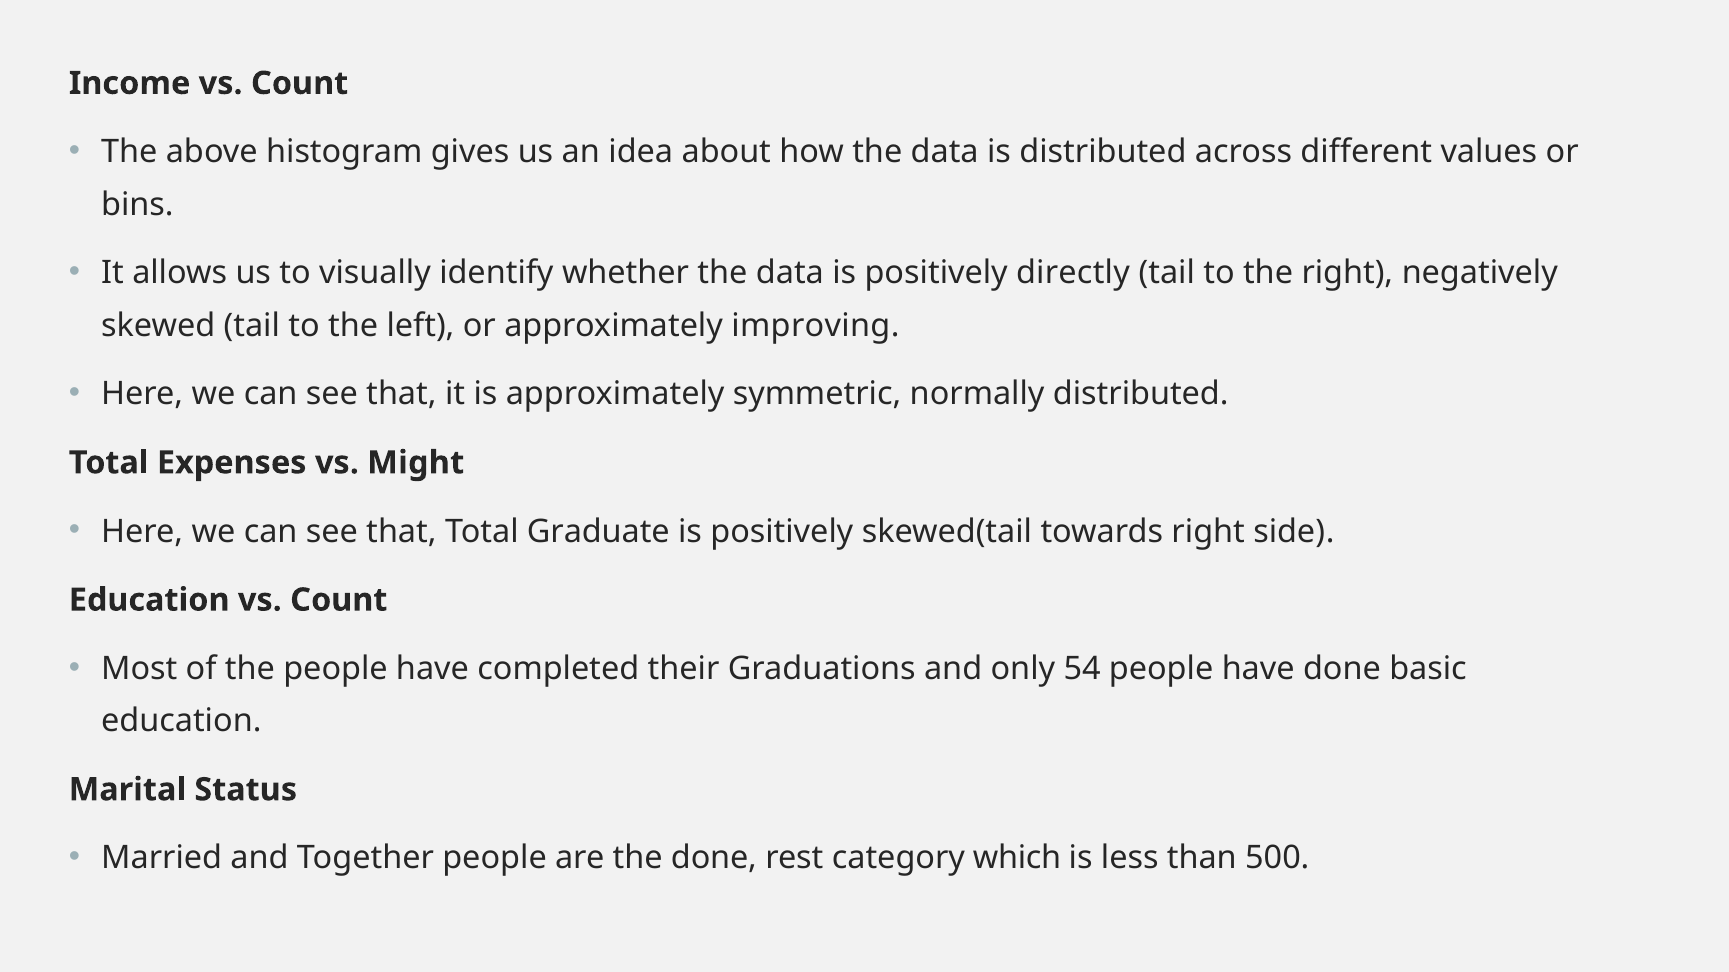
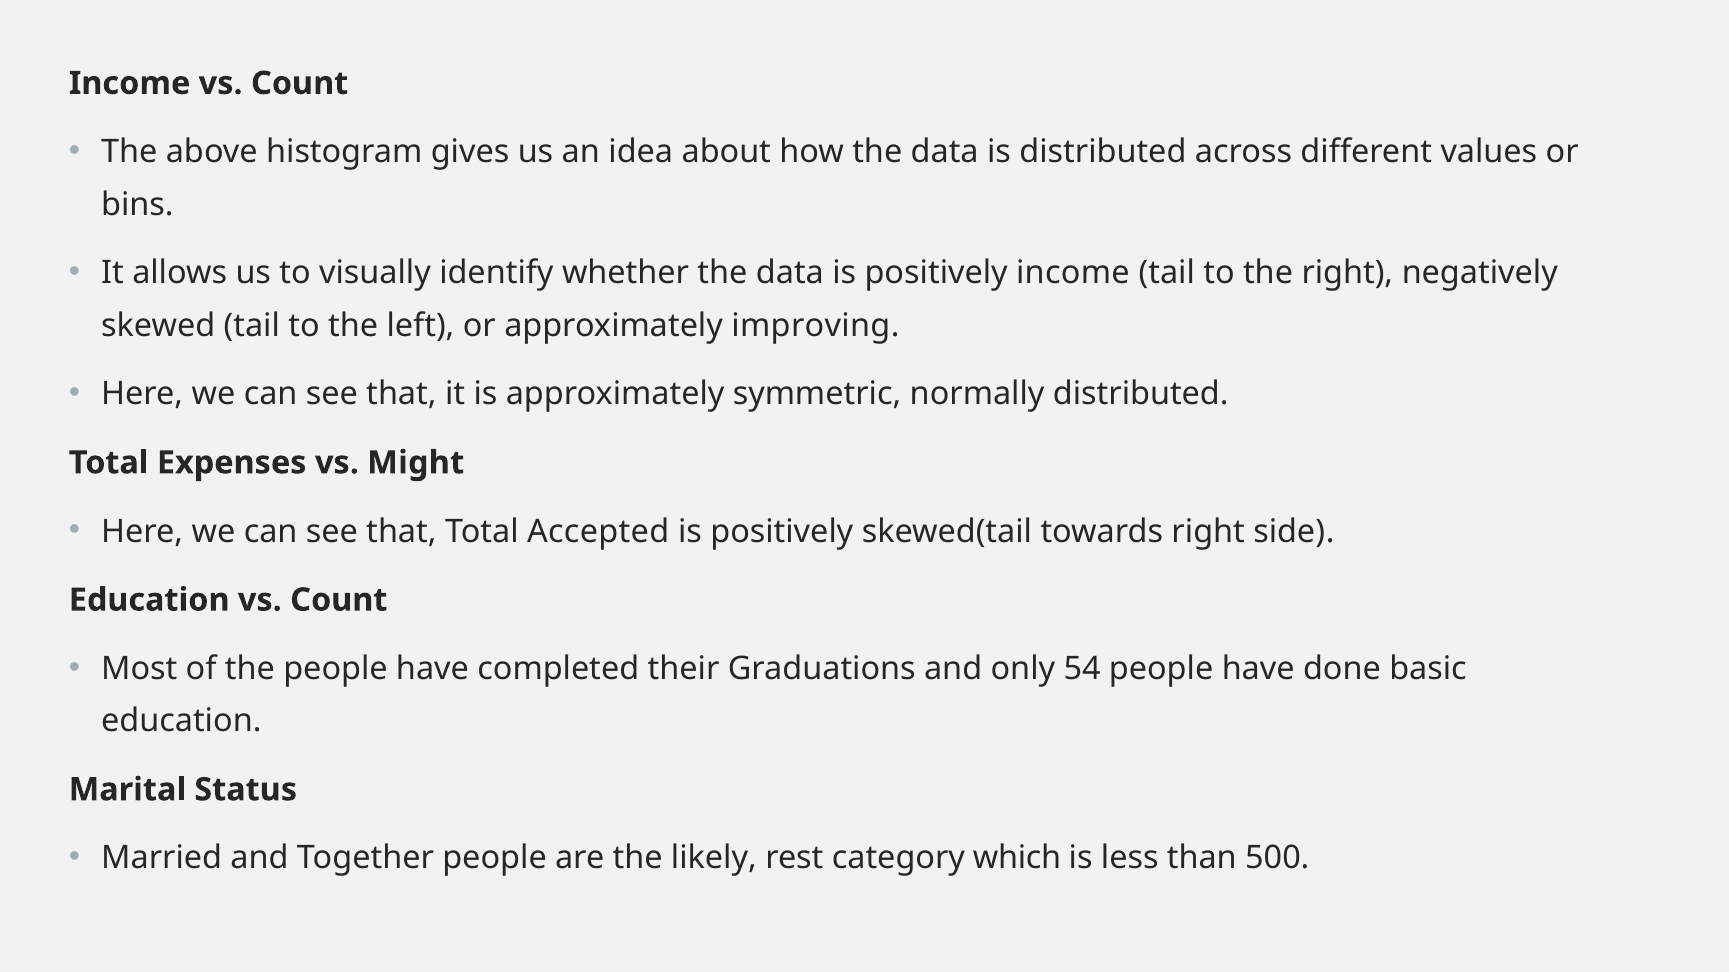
positively directly: directly -> income (1073, 273)
Graduate: Graduate -> Accepted (598, 532)
the done: done -> likely (714, 859)
